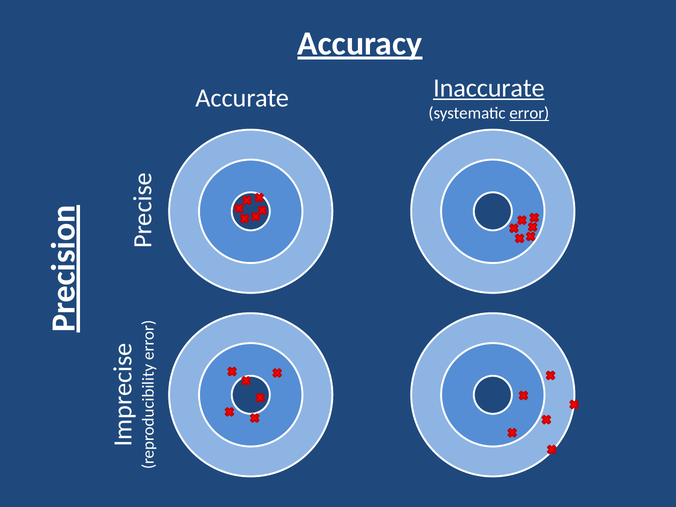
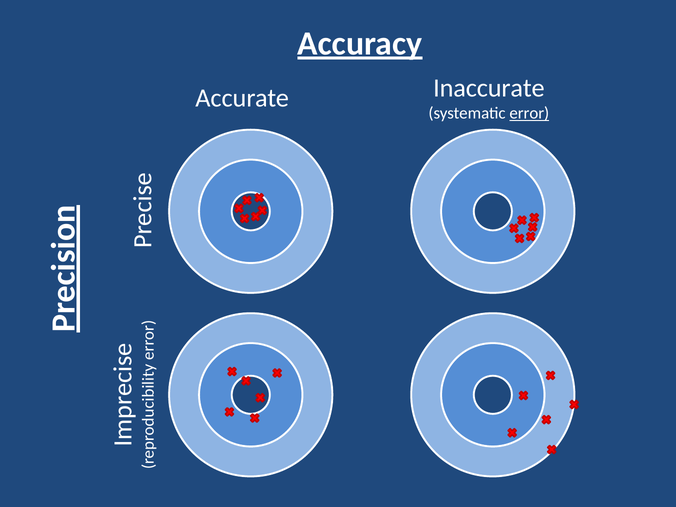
Inaccurate underline: present -> none (489, 88)
